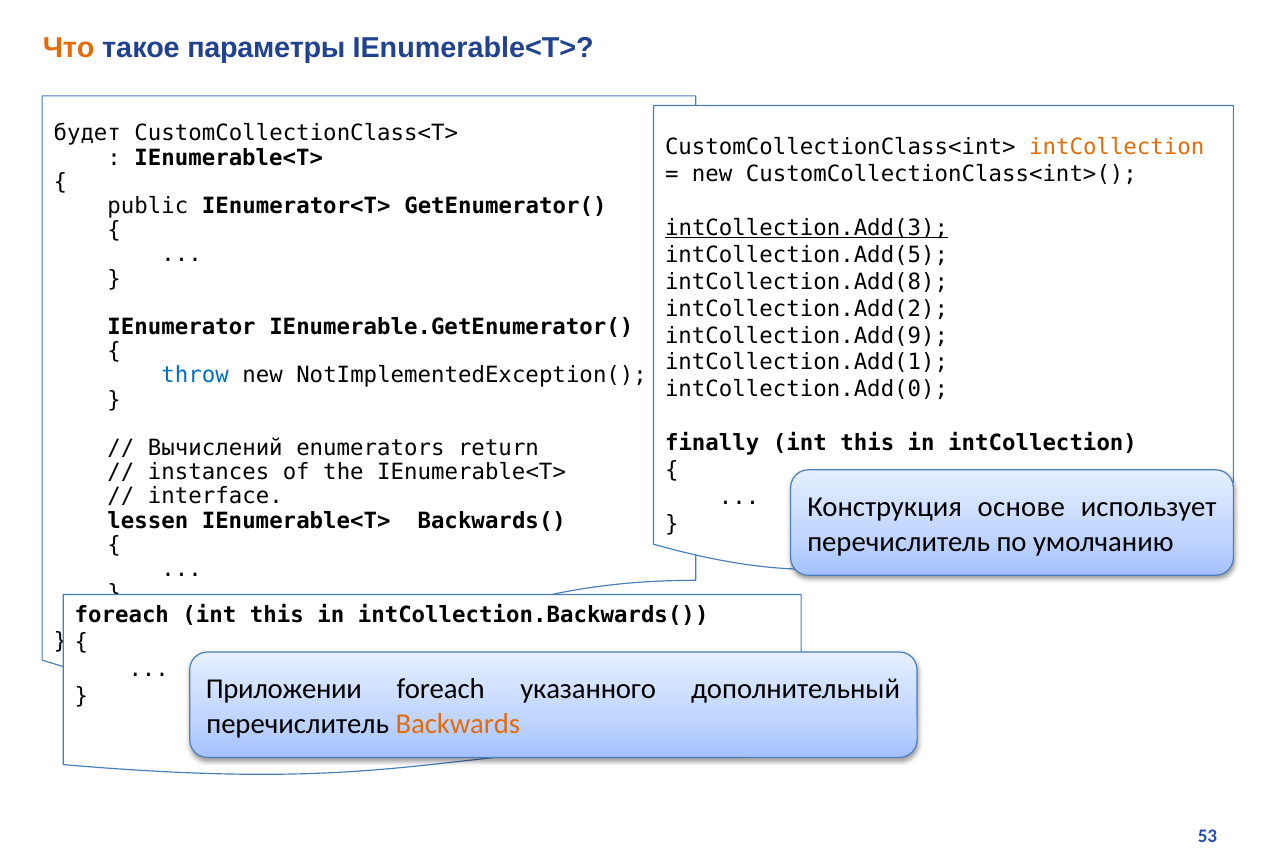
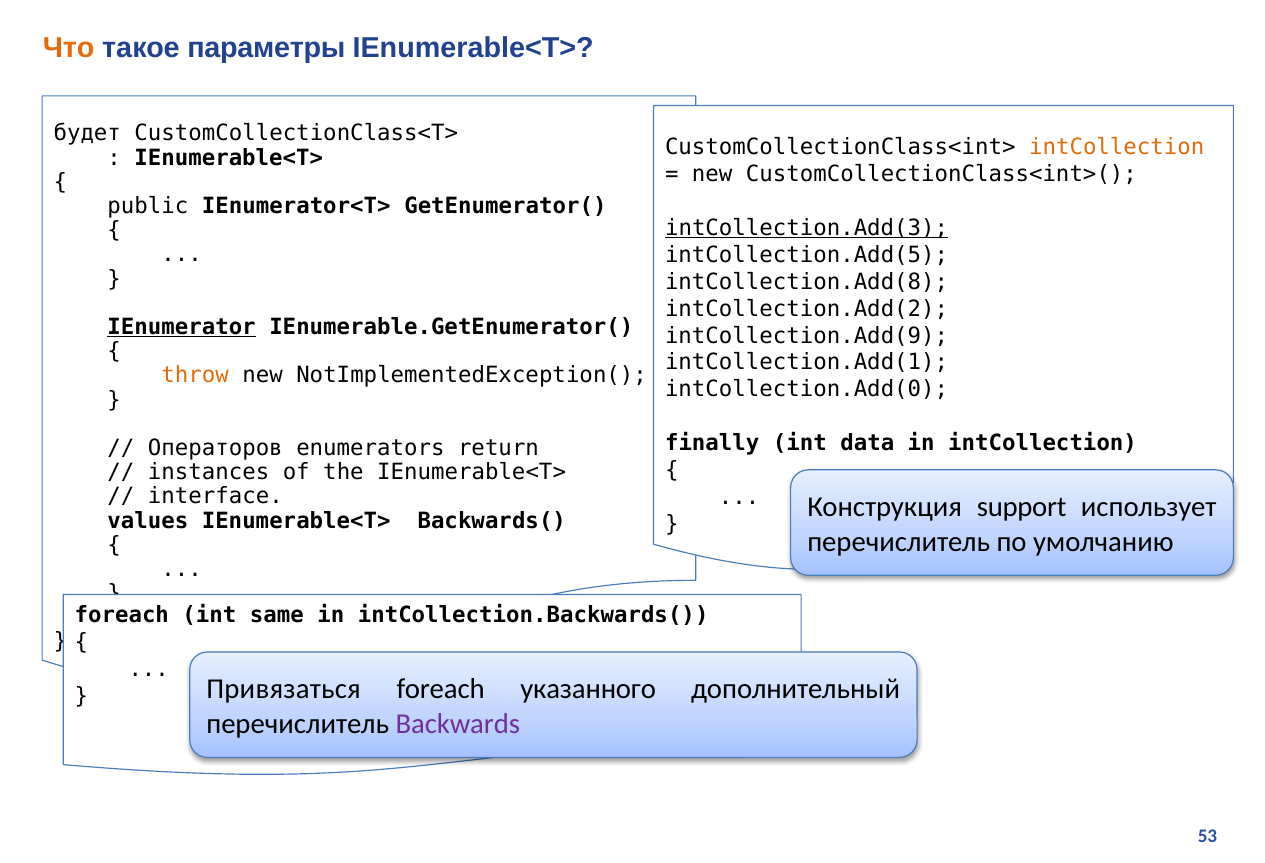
IEnumerator underline: none -> present (182, 327)
throw colour: blue -> orange (195, 375)
this: this -> data (867, 443)
Вычислений: Вычислений -> Операторов (215, 448)
основе: основе -> support (1022, 507)
lessen: lessen -> values (148, 520)
this: this -> same (277, 615)
Приложении: Приложении -> Привязаться (284, 689)
Backwards colour: orange -> purple (458, 724)
